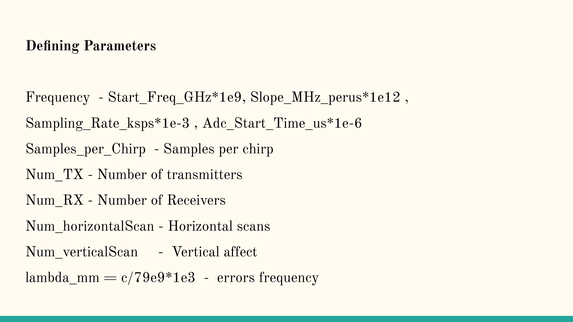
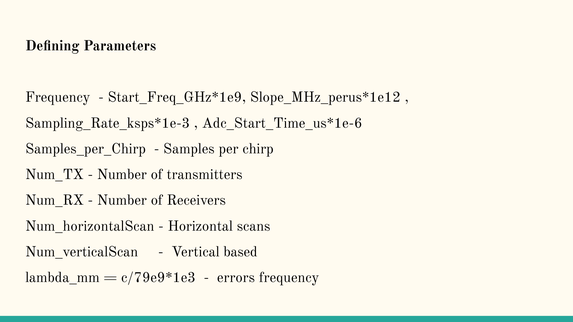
affect: affect -> based (240, 252)
